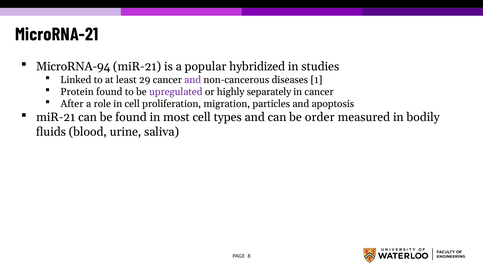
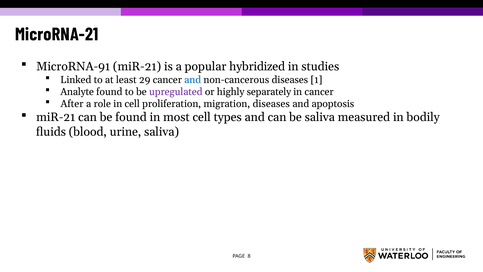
MicroRNA-94: MicroRNA-94 -> MicroRNA-91 (73, 66)
and colour: purple -> blue (193, 80)
Protein: Protein -> Analyte (77, 92)
migration particles: particles -> diseases (271, 104)
be order: order -> saliva (320, 117)
